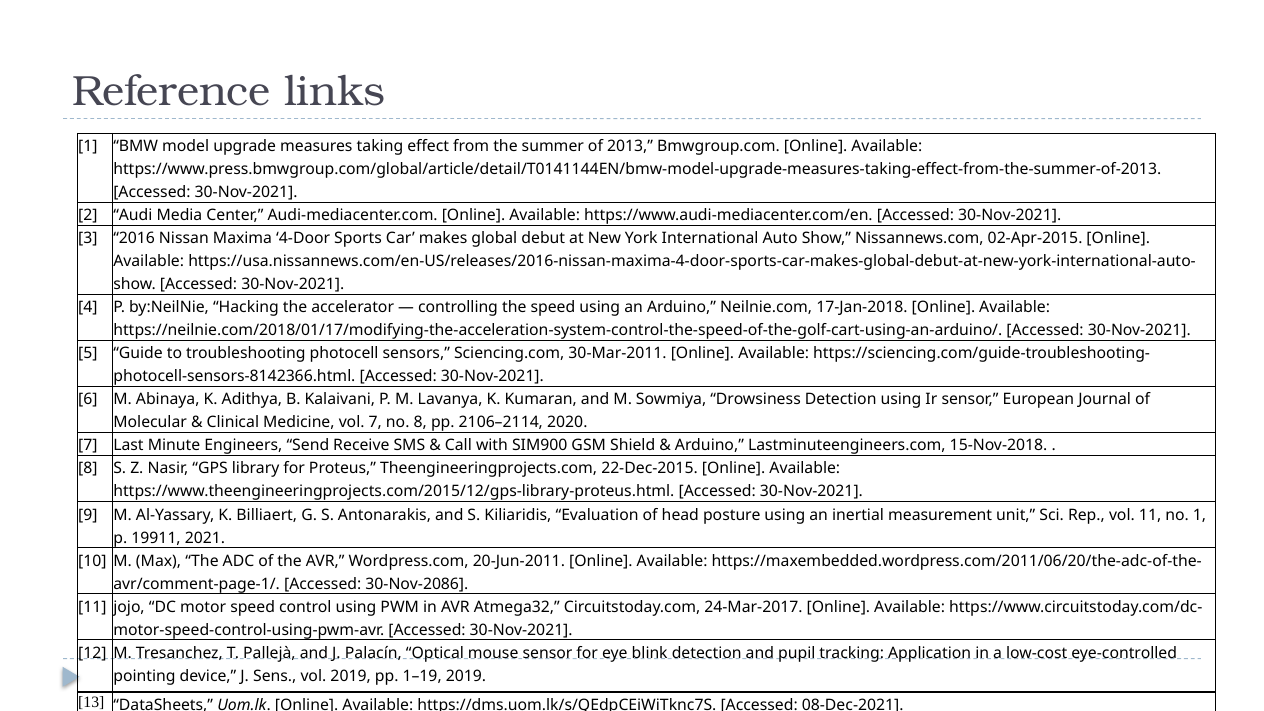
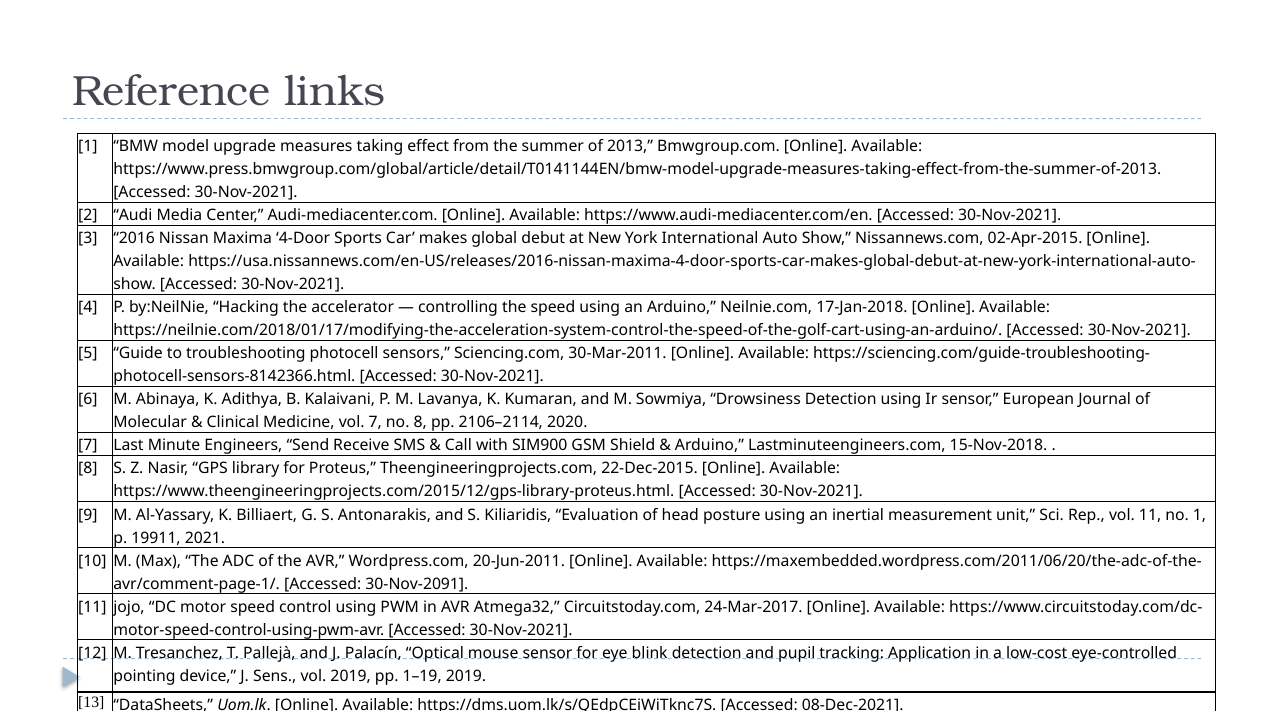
30-Nov-2086: 30-Nov-2086 -> 30-Nov-2091 (417, 584)
